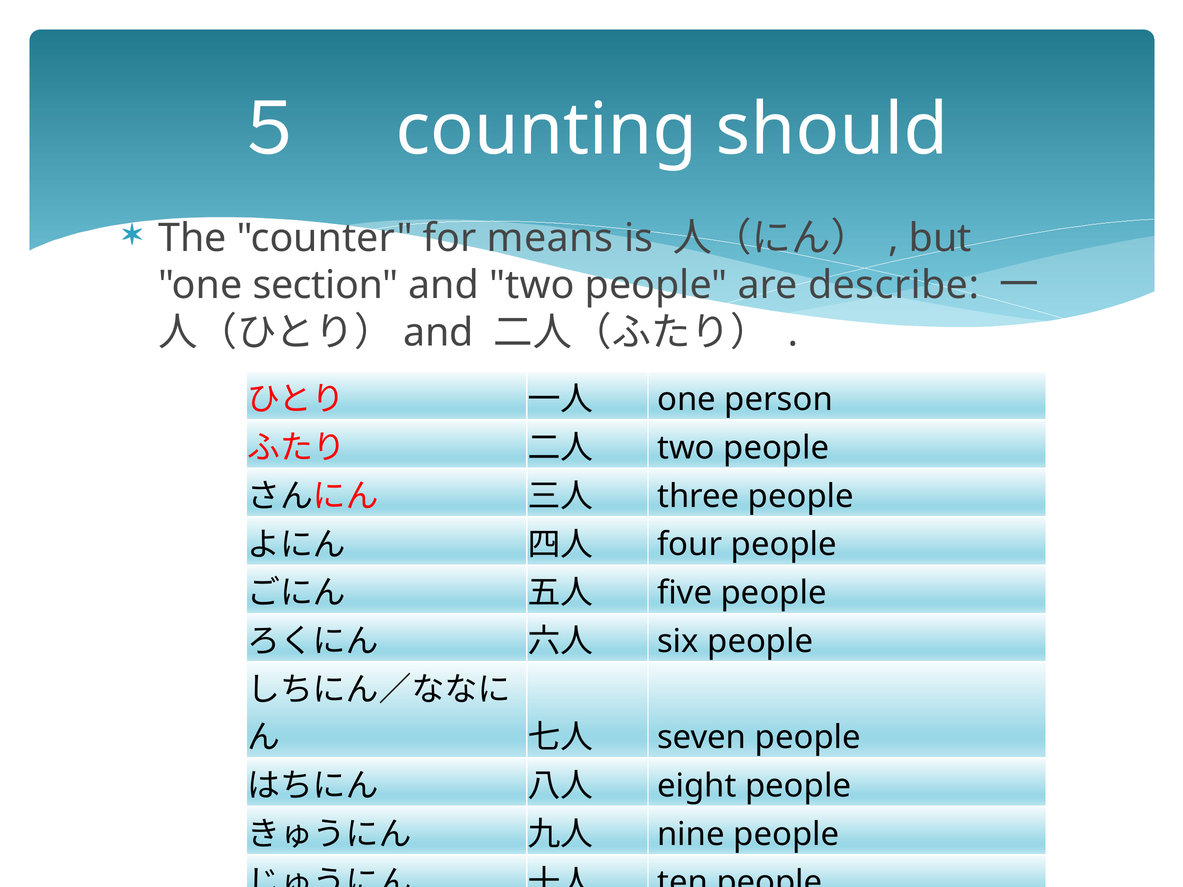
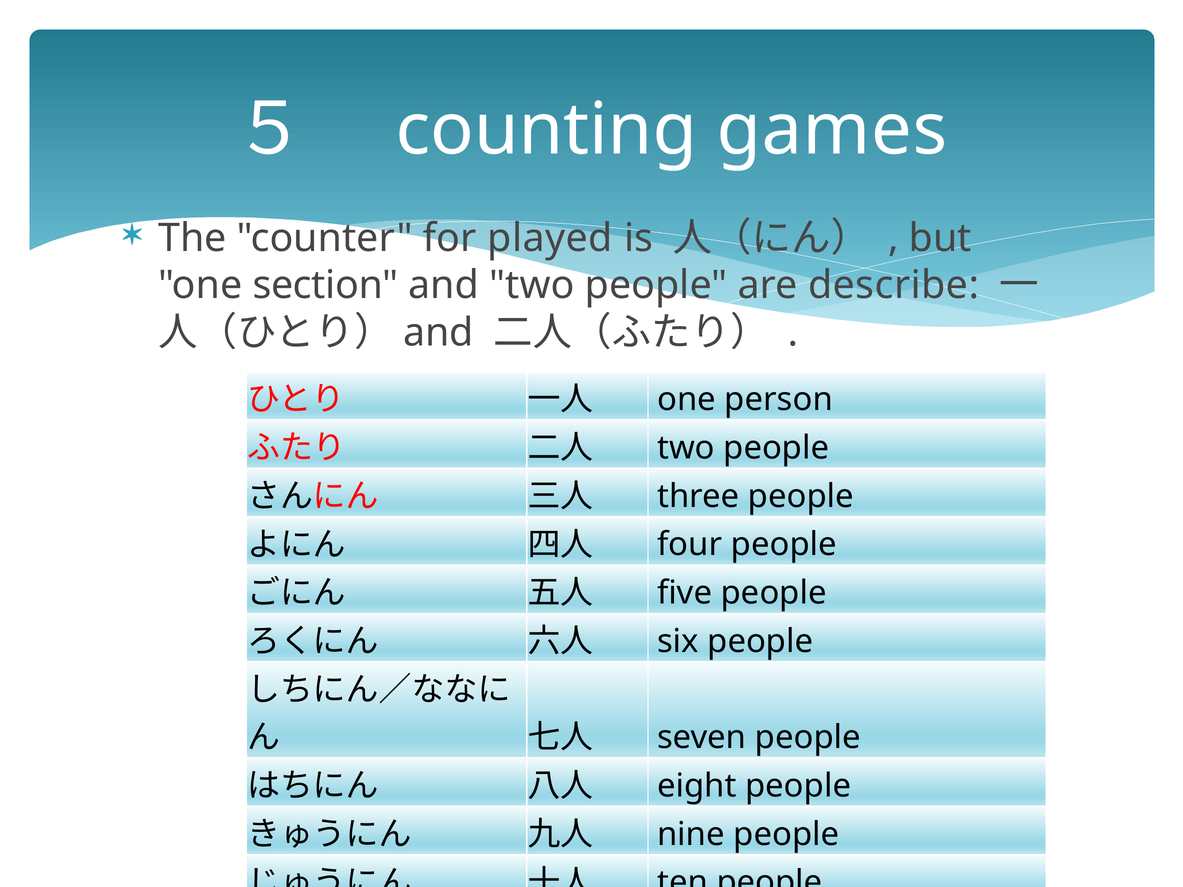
should: should -> games (832, 130)
means: means -> played (550, 238)
